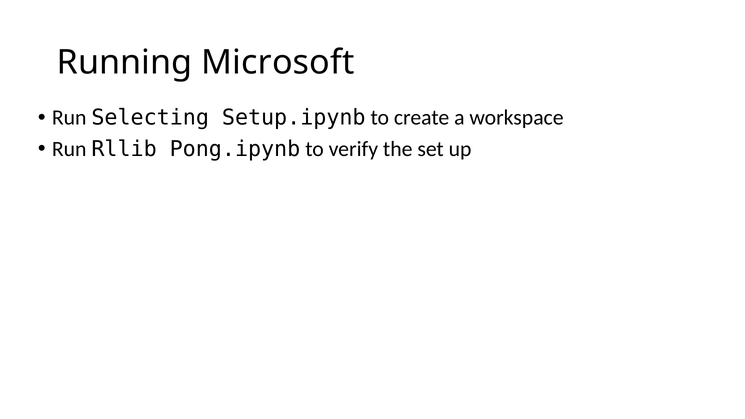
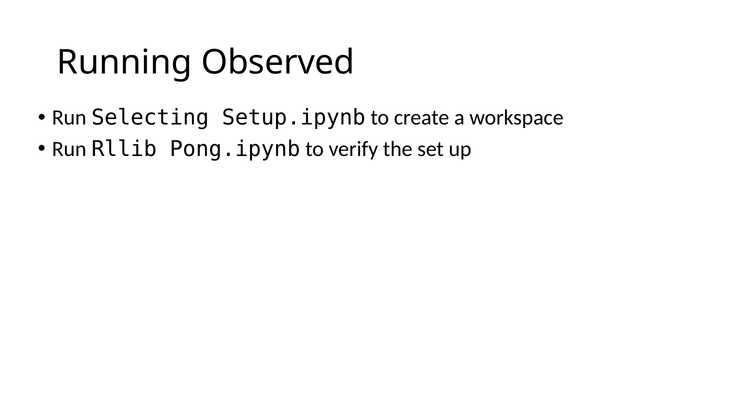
Microsoft: Microsoft -> Observed (278, 63)
